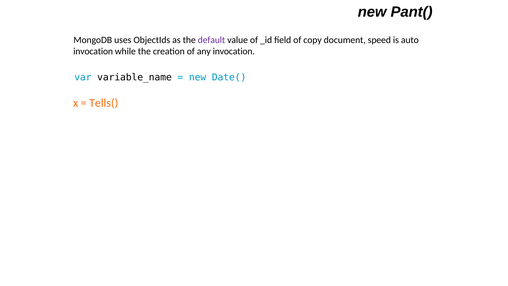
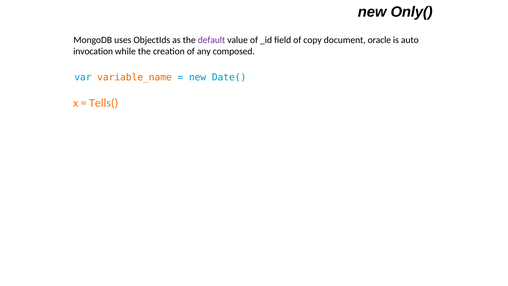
Pant(: Pant( -> Only( (412, 12)
speed: speed -> oracle (379, 40)
any invocation: invocation -> composed (234, 51)
variable_name colour: black -> orange (134, 77)
